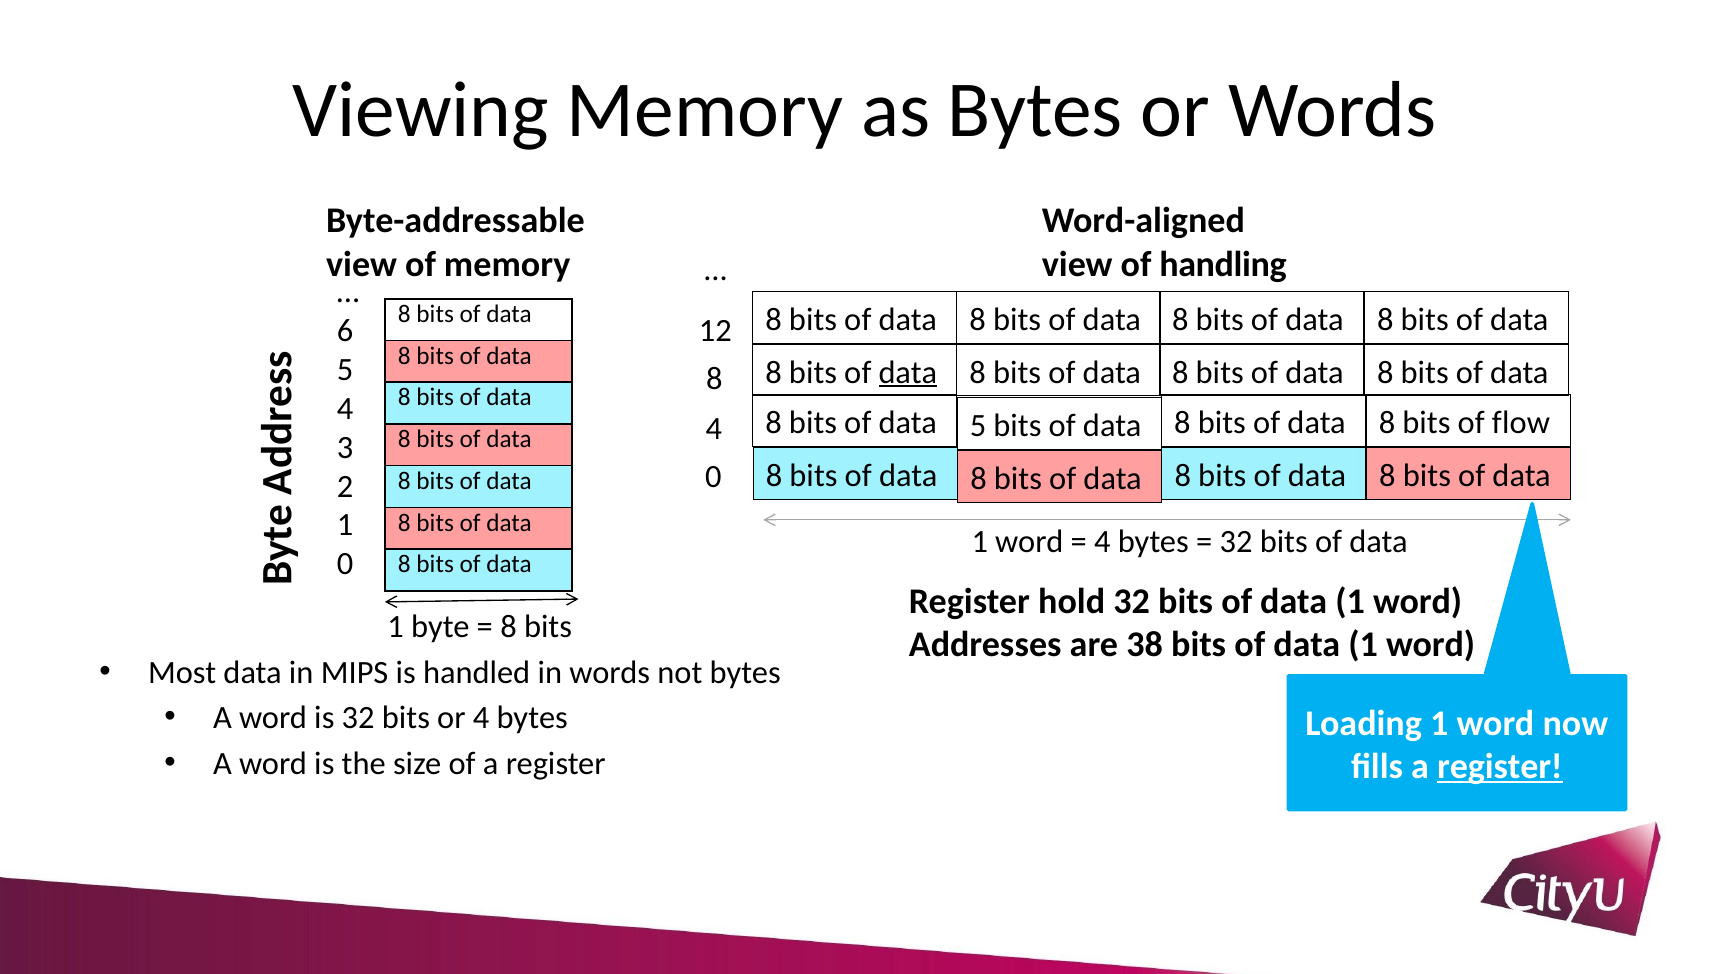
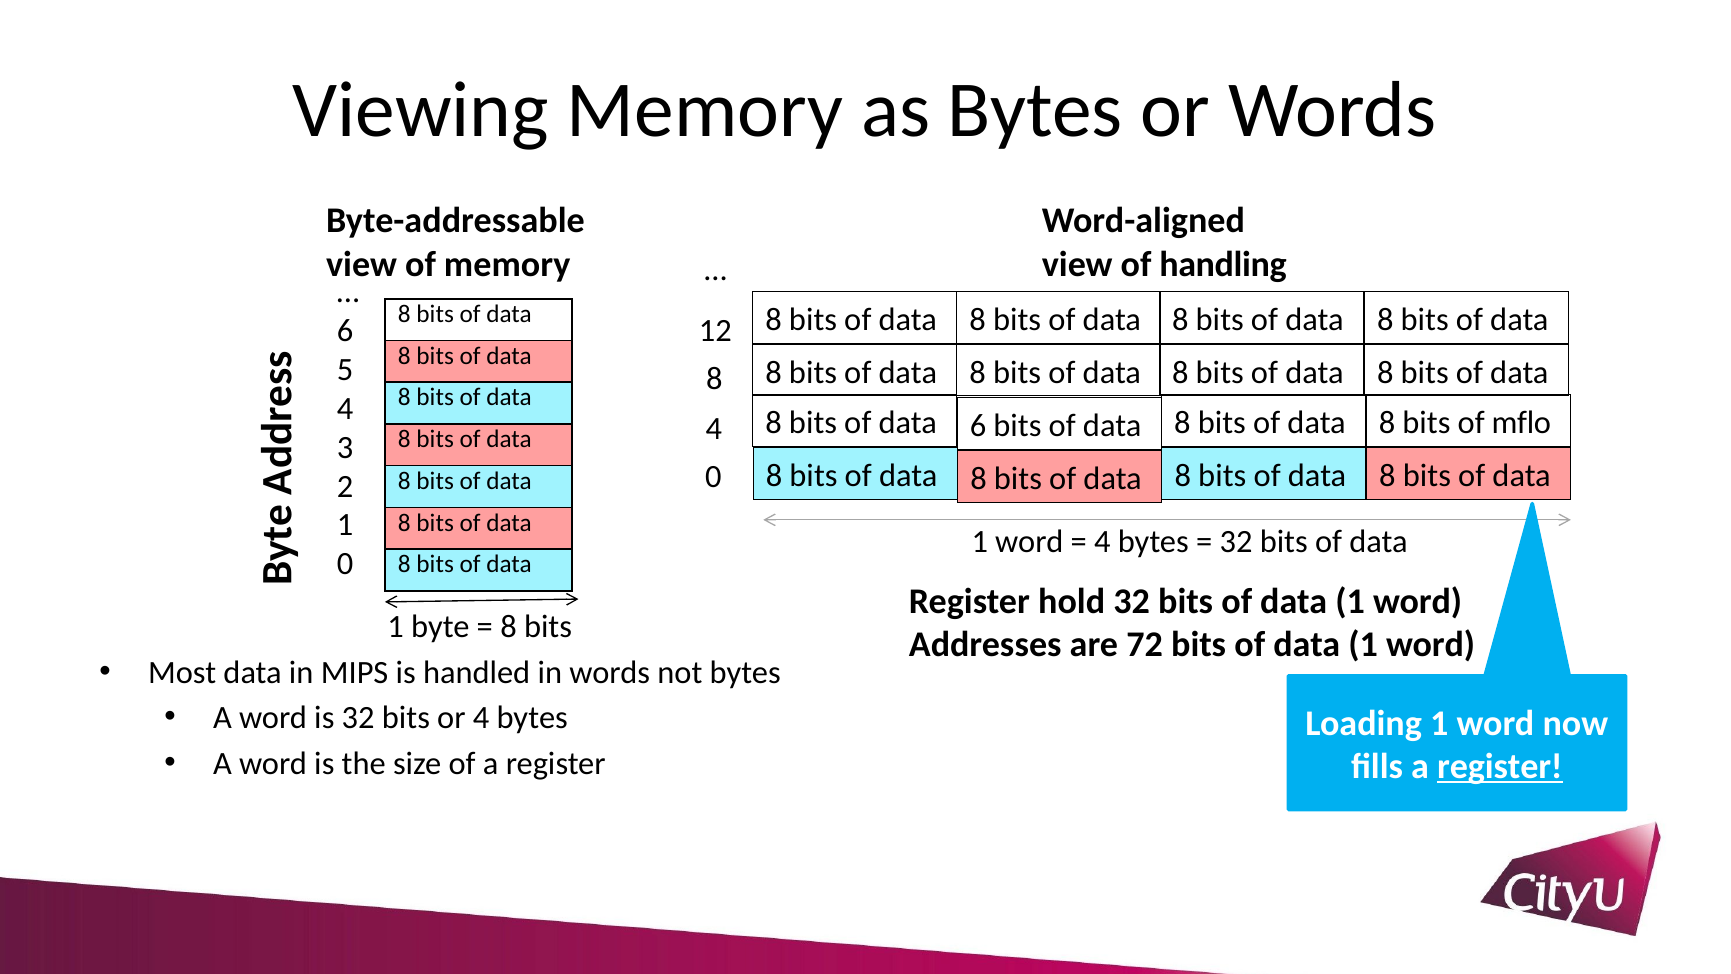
data underline: present -> none (908, 372)
data 5: 5 -> 6 (978, 425)
flow: flow -> mflo (1521, 423)
38: 38 -> 72 (1145, 645)
